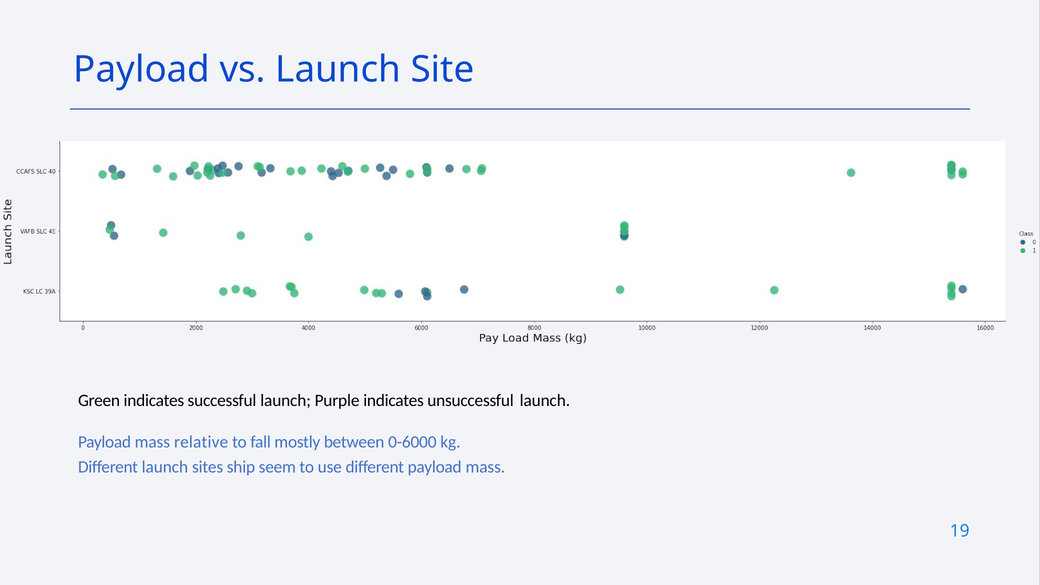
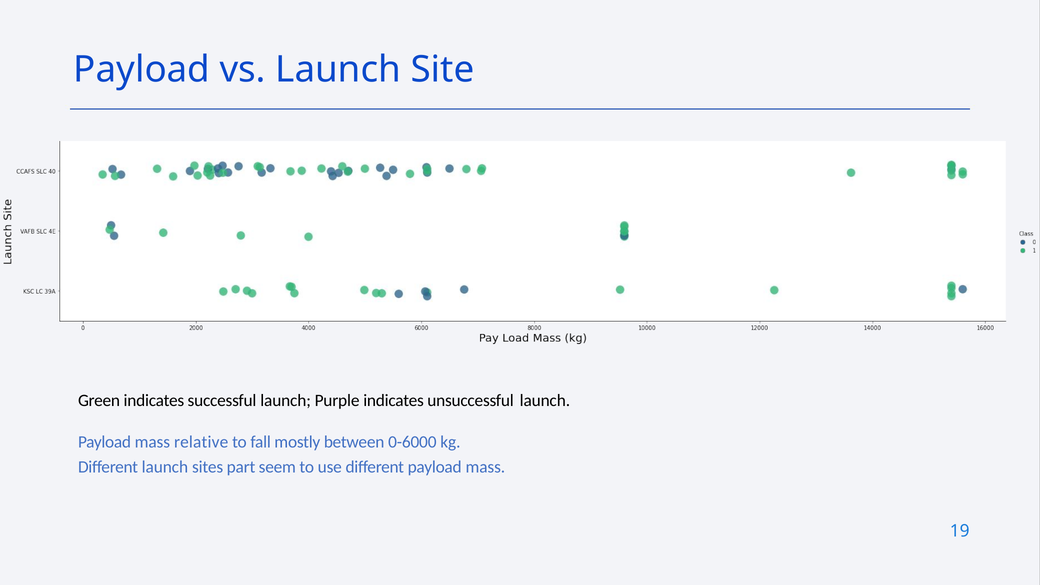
ship: ship -> part (241, 467)
